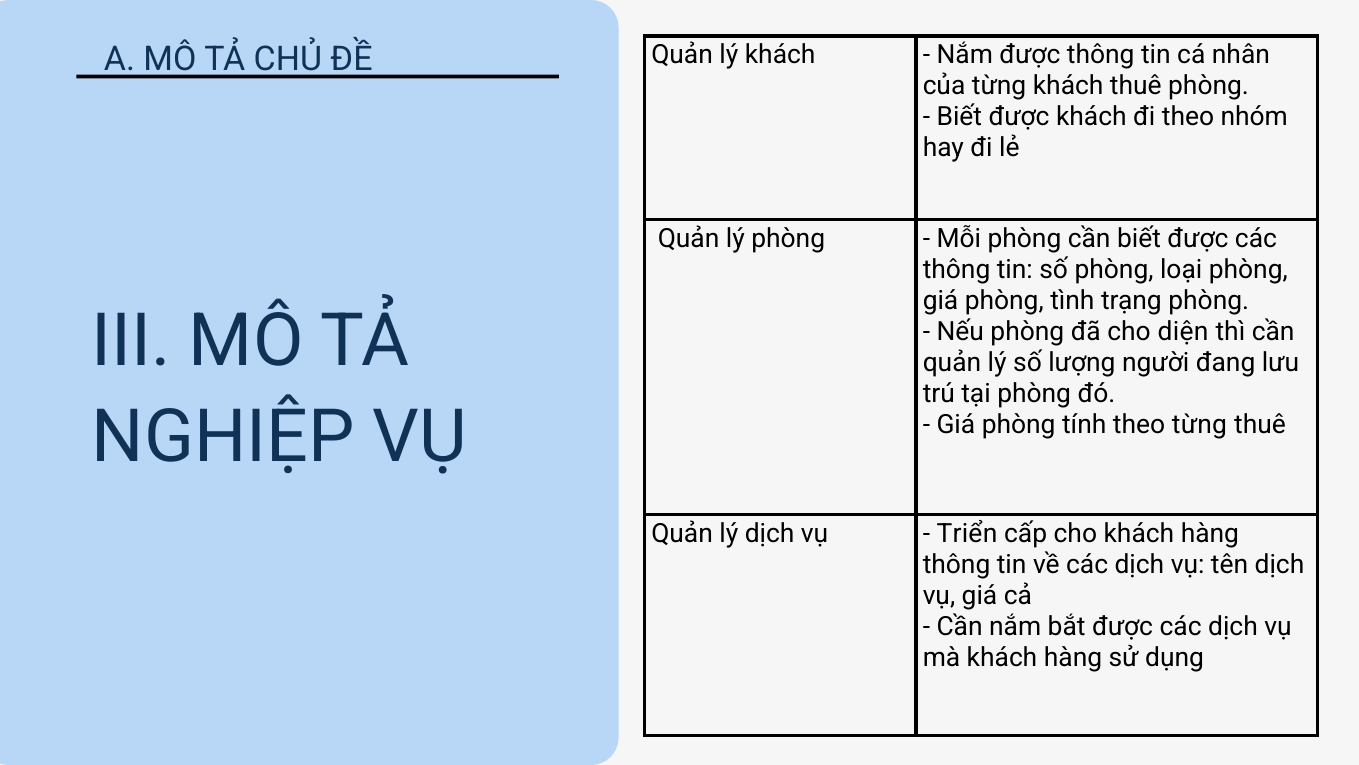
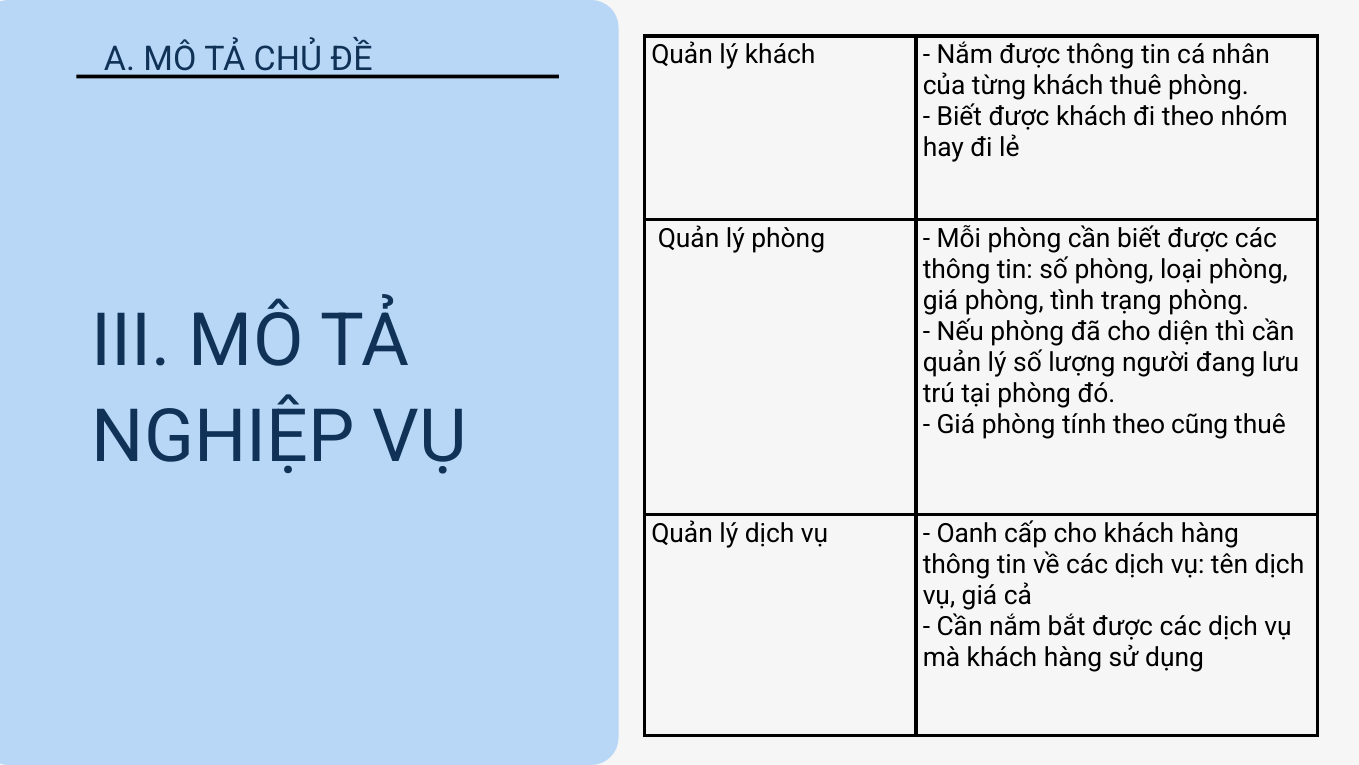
theo từng: từng -> cũng (1200, 424)
Triển: Triển -> Oanh (967, 533)
